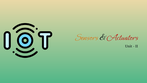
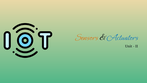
Actuators colour: red -> blue (122, 37)
